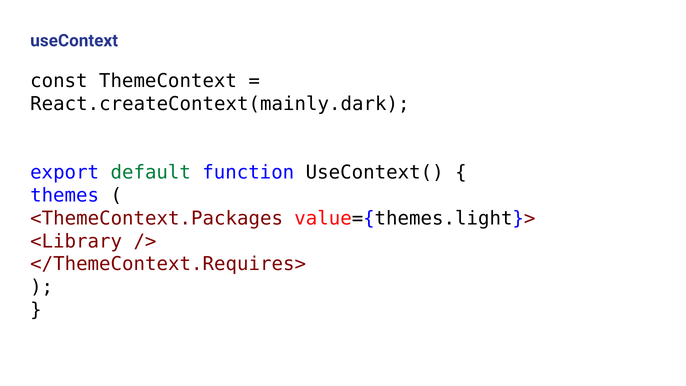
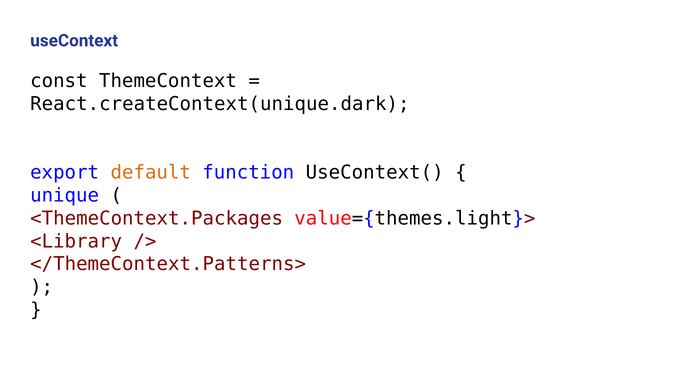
React.createContext(mainly.dark: React.createContext(mainly.dark -> React.createContext(unique.dark (220, 104)
default colour: green -> orange (151, 173)
themes: themes -> unique (65, 195)
</ThemeContext.Requires>: </ThemeContext.Requires> -> </ThemeContext.Patterns> (168, 264)
